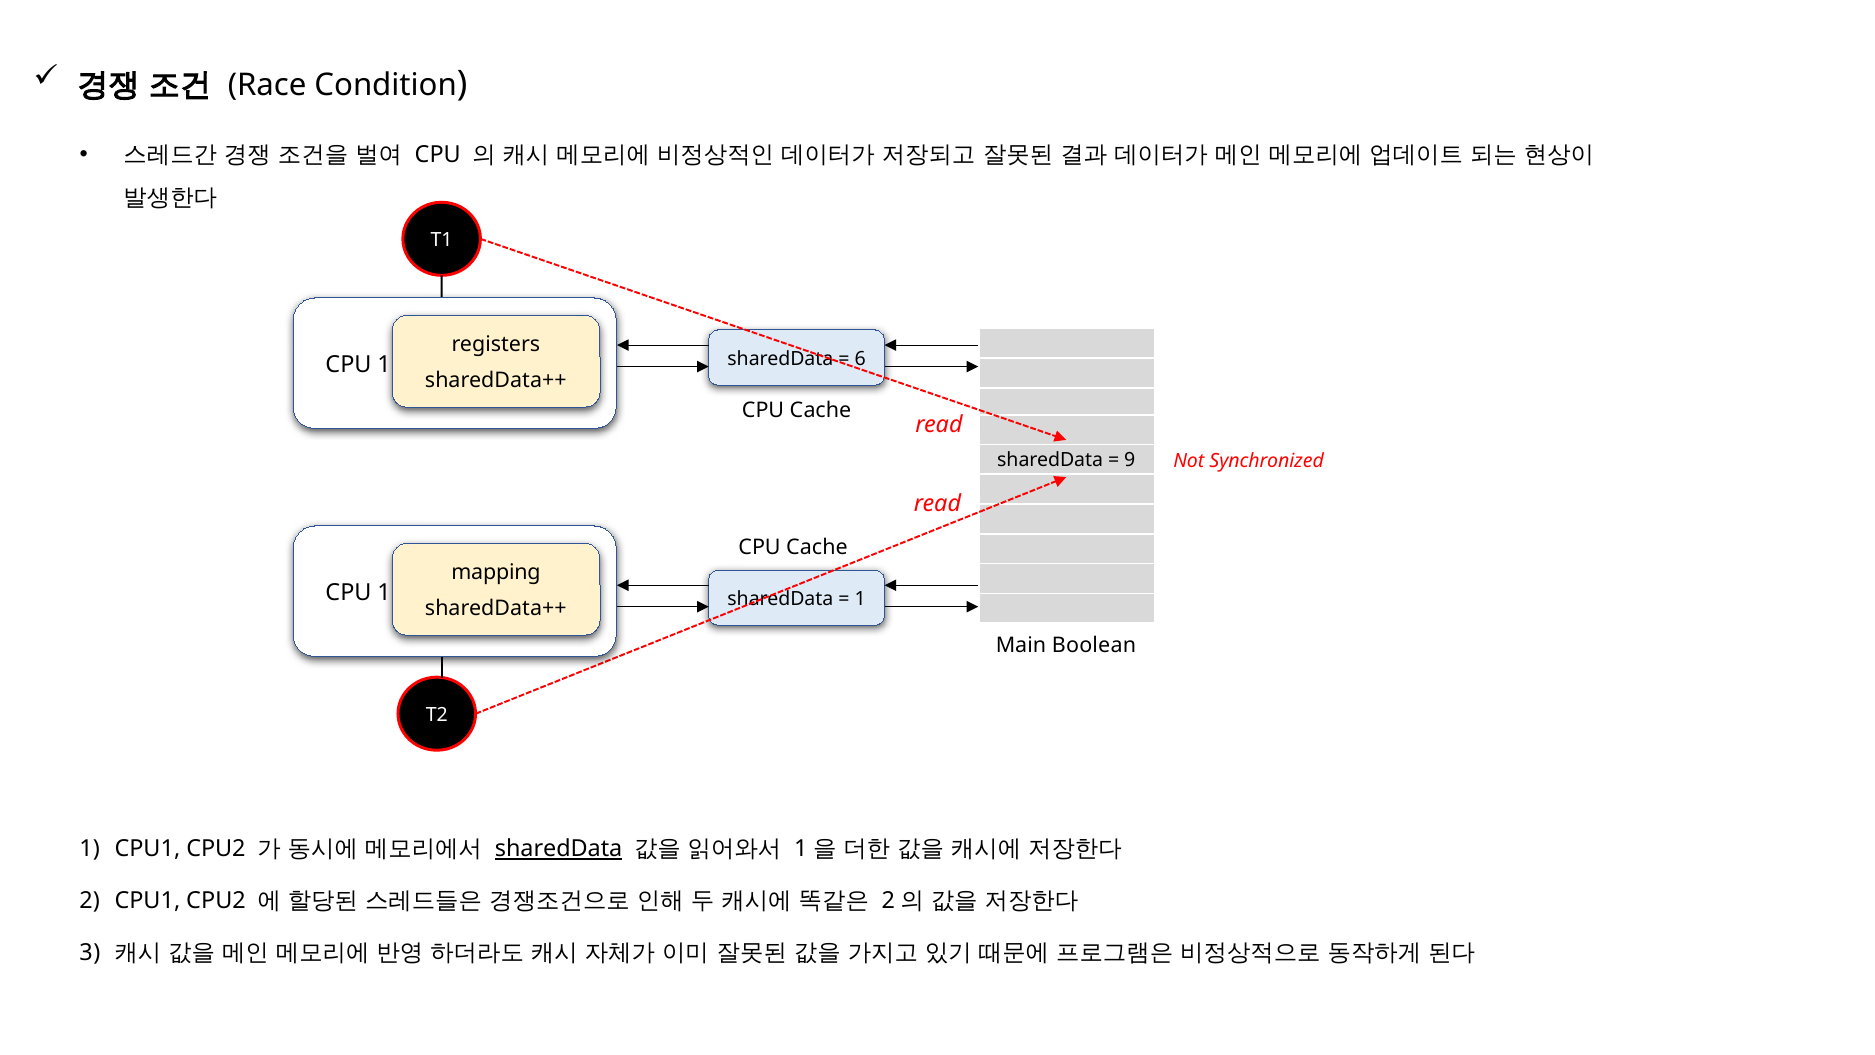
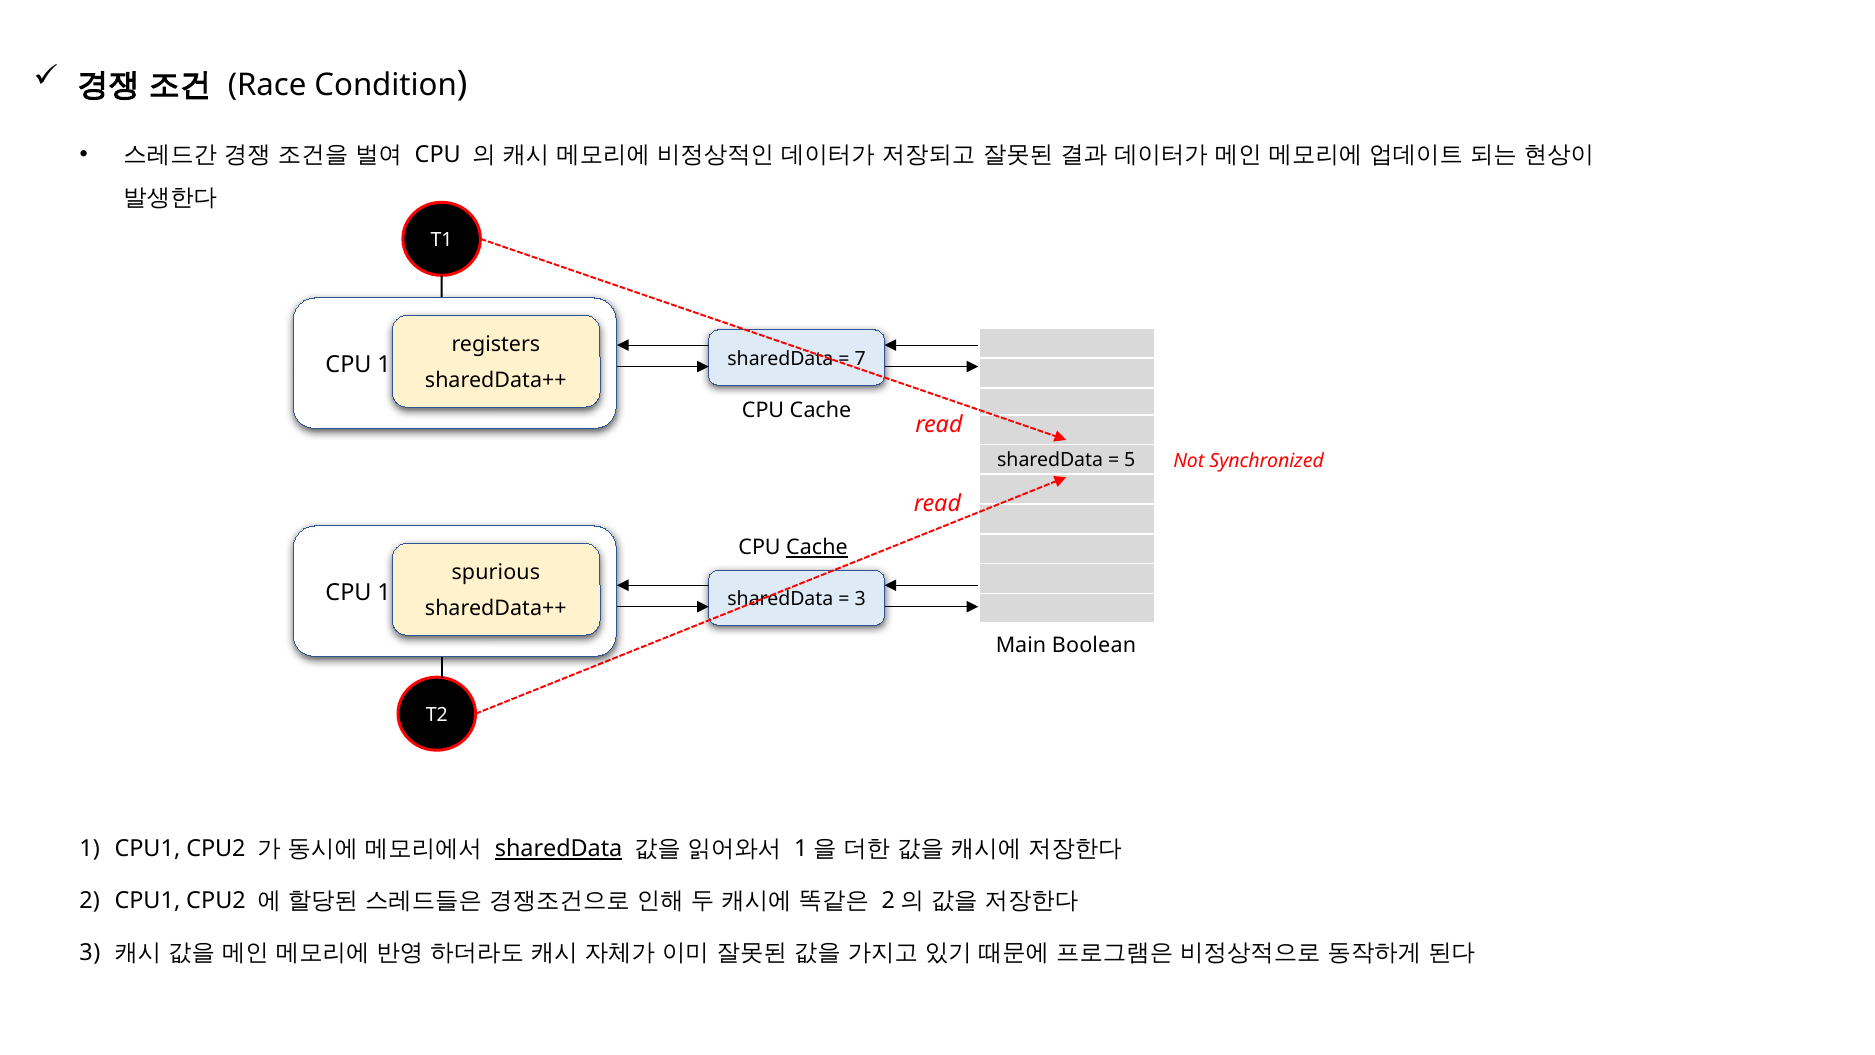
6: 6 -> 7 (860, 359)
9: 9 -> 5 (1130, 460)
Cache underline: none -> present (817, 548)
mapping: mapping -> spurious (496, 573)
1: 1 -> 3 (860, 599)
